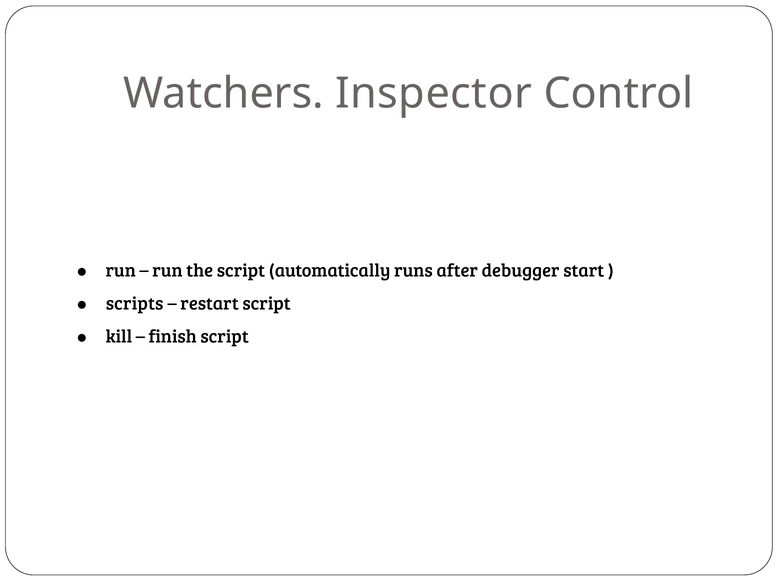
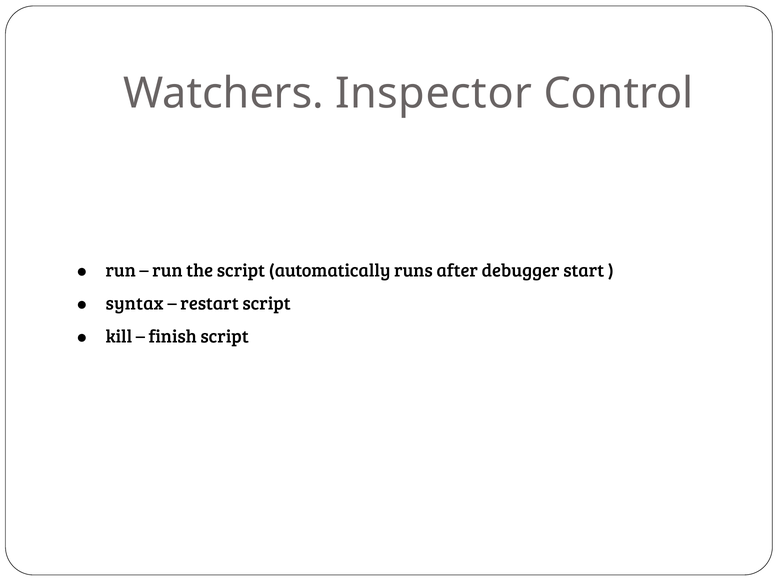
scripts: scripts -> syntax (135, 304)
